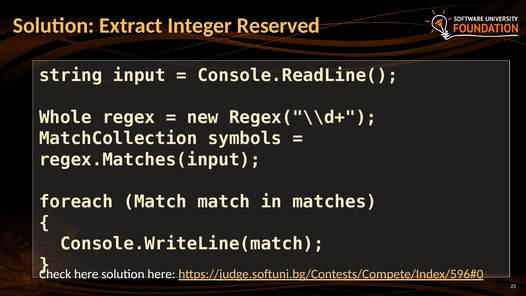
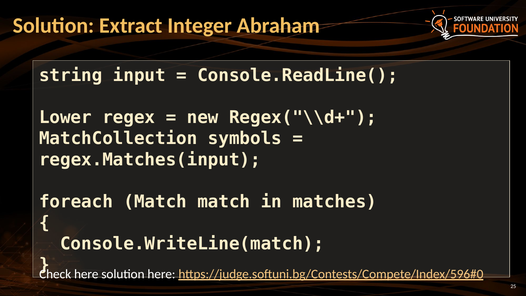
Reserved: Reserved -> Abraham (278, 26)
Whole: Whole -> Lower (65, 117)
